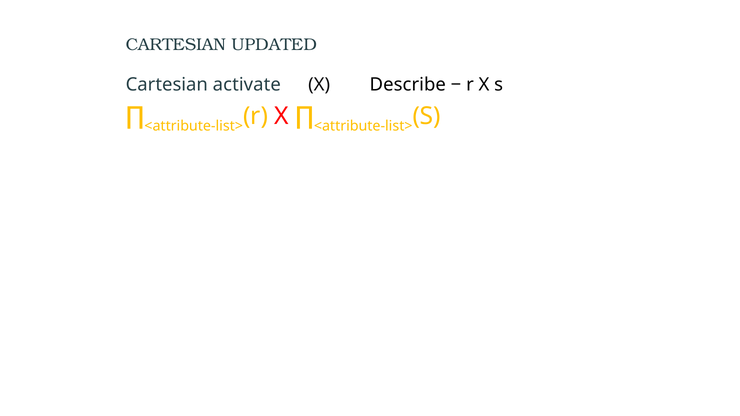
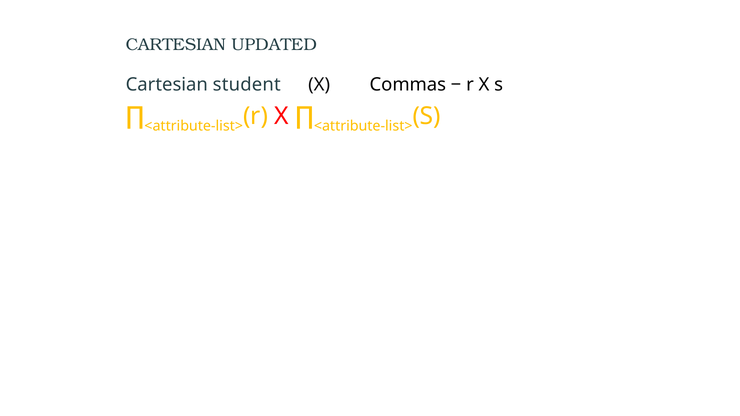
activate: activate -> student (247, 84)
Describe: Describe -> Commas (408, 84)
